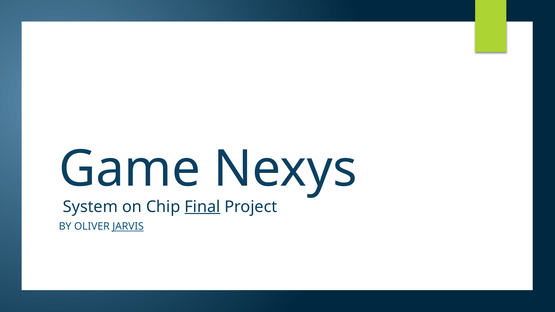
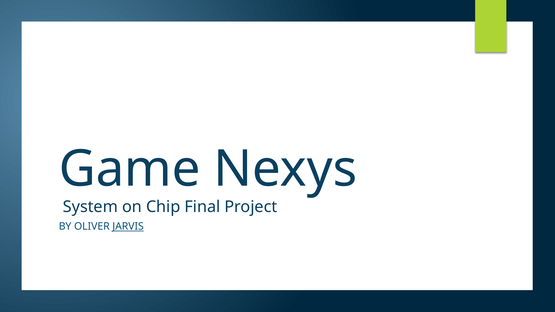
Final underline: present -> none (202, 207)
